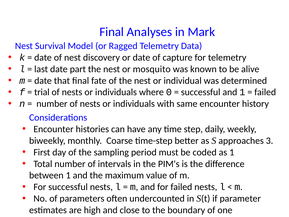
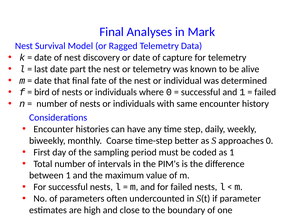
or mosquito: mosquito -> telemetry (152, 69)
trial: trial -> bird (42, 92)
approaches 3: 3 -> 0 (270, 141)
